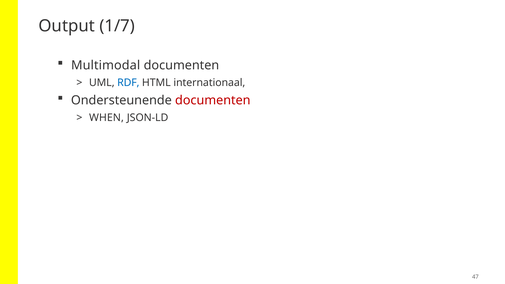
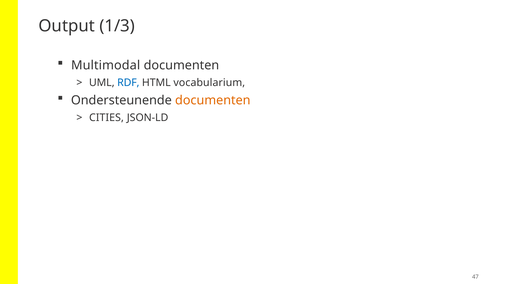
1/7: 1/7 -> 1/3 (117, 26)
internationaal: internationaal -> vocabularium (209, 83)
documenten colour: red -> orange (213, 100)
WHEN: WHEN -> CITIES (106, 118)
